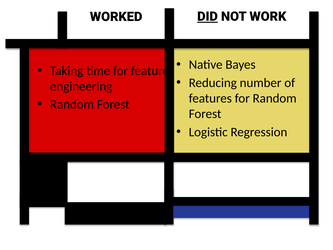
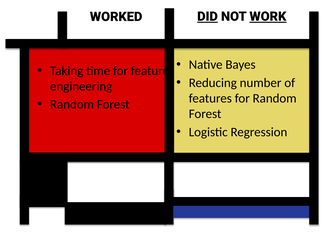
WORK underline: none -> present (268, 17)
